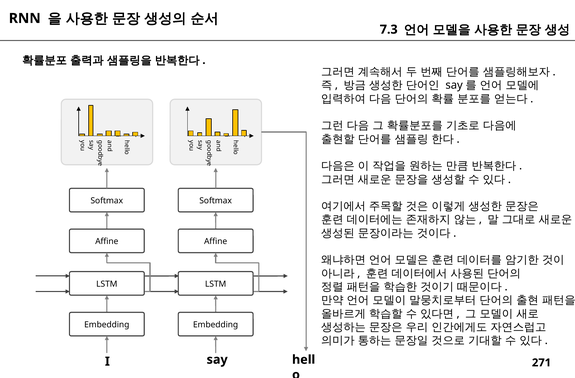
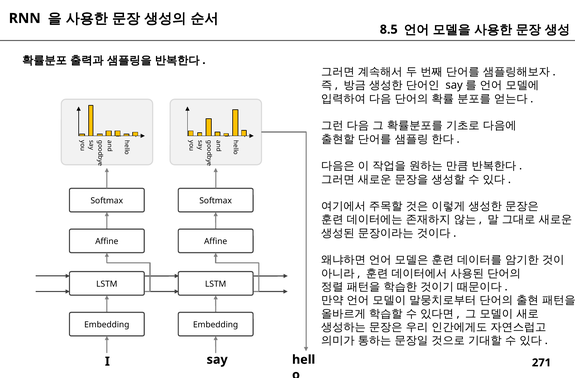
7.3: 7.3 -> 8.5 (389, 29)
